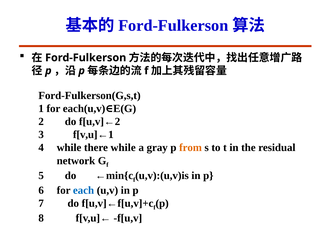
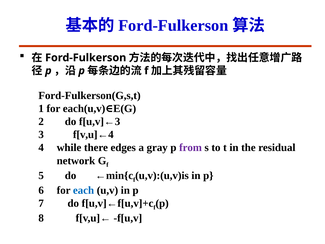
f[u,v]←2: f[u,v]←2 -> f[u,v]←3 (100, 122)
f[v,u]←1: f[v,u]←1 -> f[v,u]←4 (93, 135)
there while: while -> edges (123, 148)
from colour: orange -> purple (191, 148)
